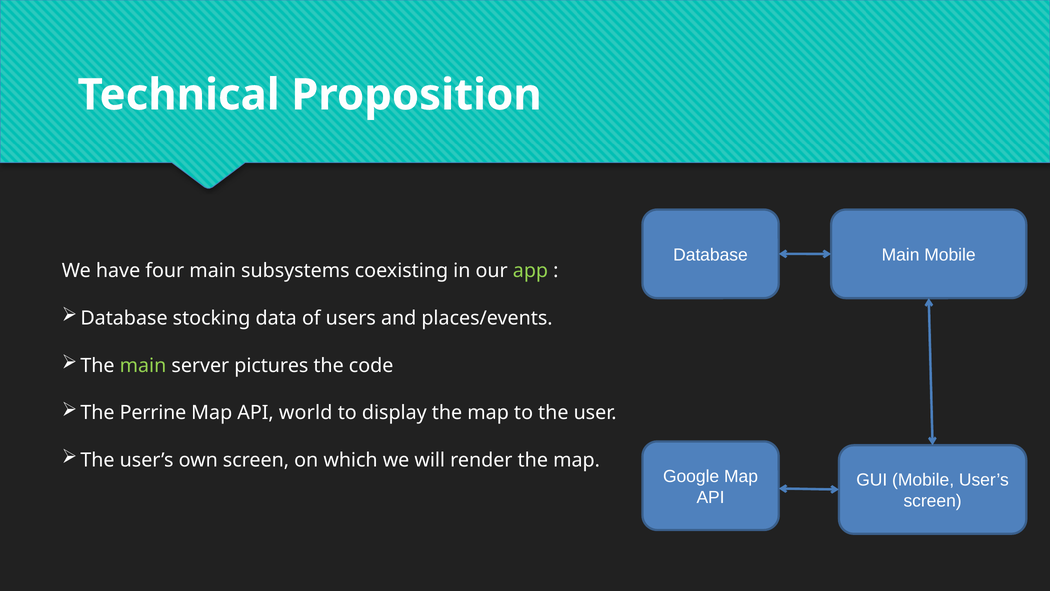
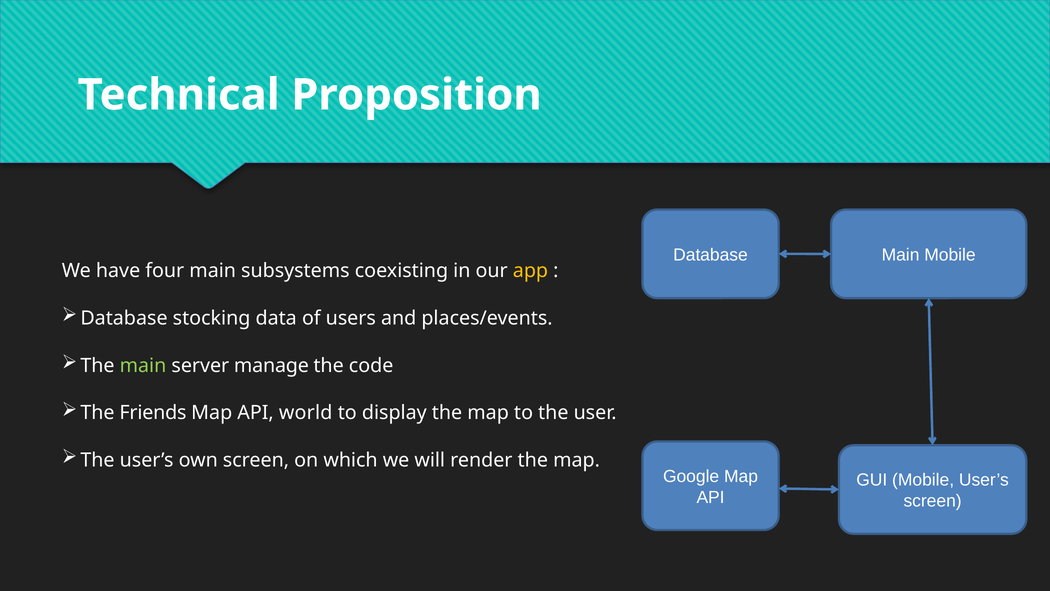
app colour: light green -> yellow (530, 271)
pictures: pictures -> manage (271, 365)
Perrine: Perrine -> Friends (153, 413)
